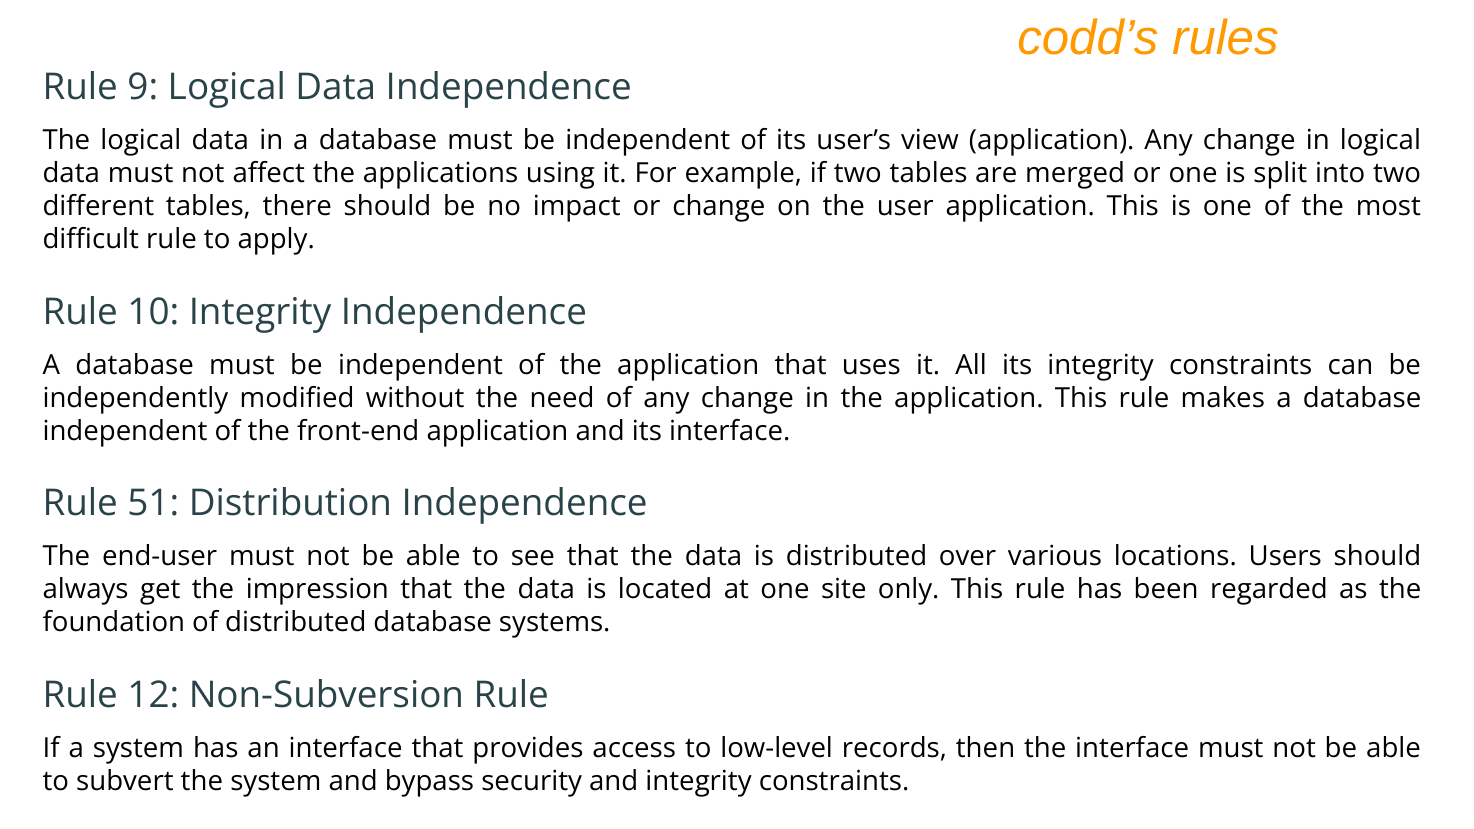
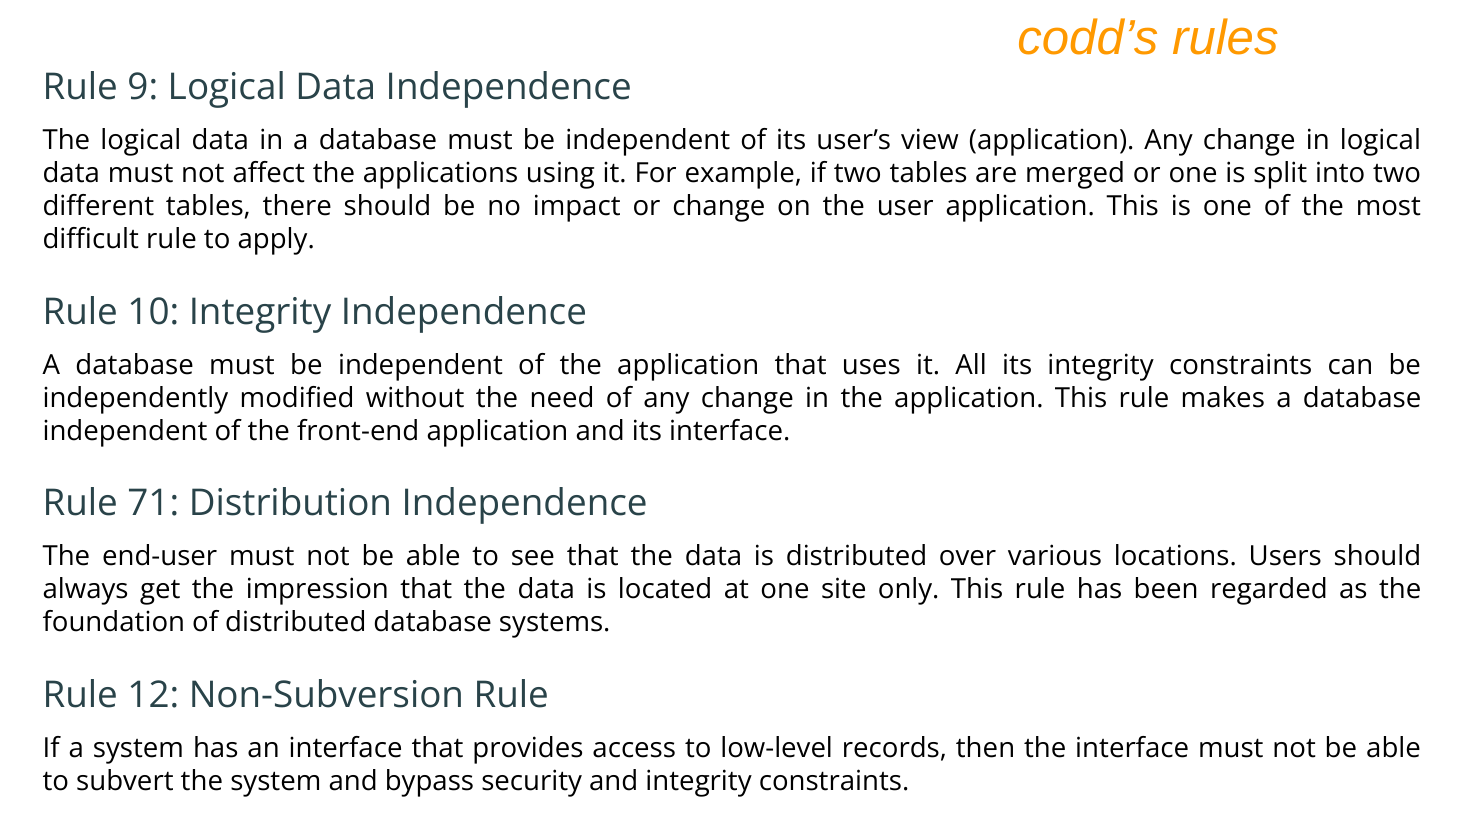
51: 51 -> 71 (153, 504)
